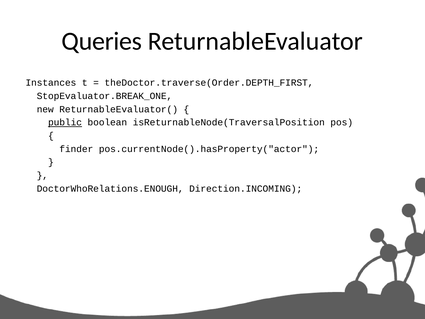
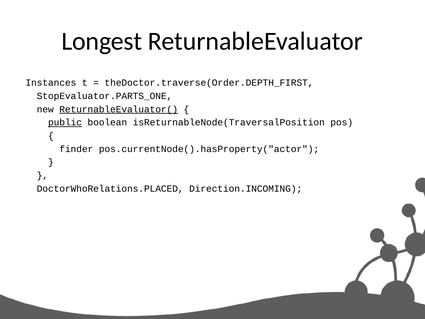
Queries: Queries -> Longest (102, 41)
StopEvaluator.BREAK_ONE: StopEvaluator.BREAK_ONE -> StopEvaluator.PARTS_ONE (105, 96)
ReturnableEvaluator( underline: none -> present (119, 109)
DoctorWhoRelations.ENOUGH: DoctorWhoRelations.ENOUGH -> DoctorWhoRelations.PLACED (110, 188)
